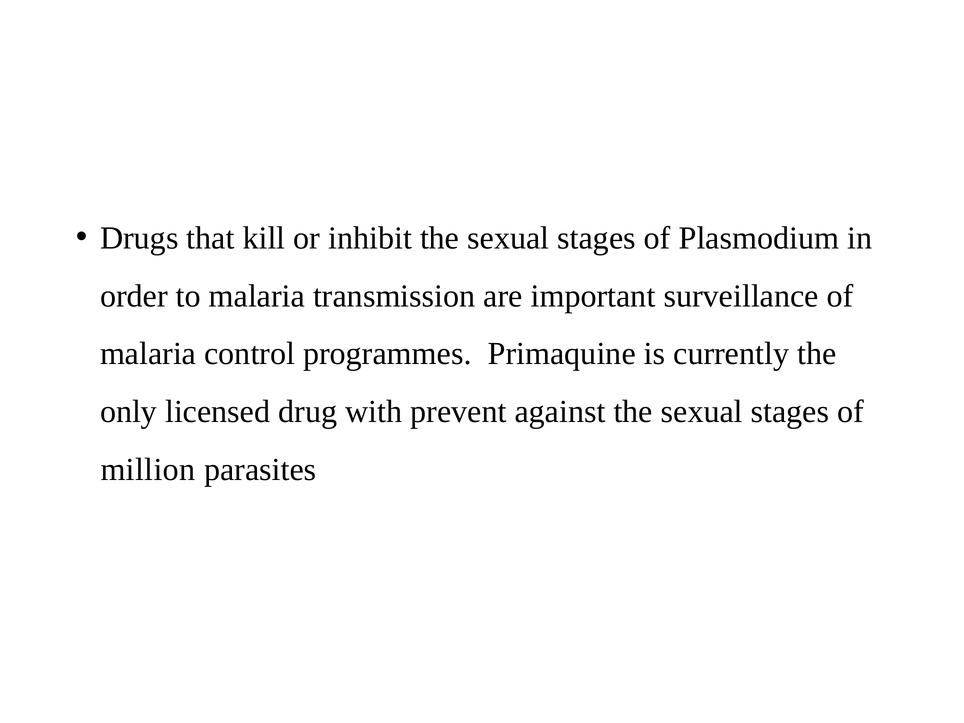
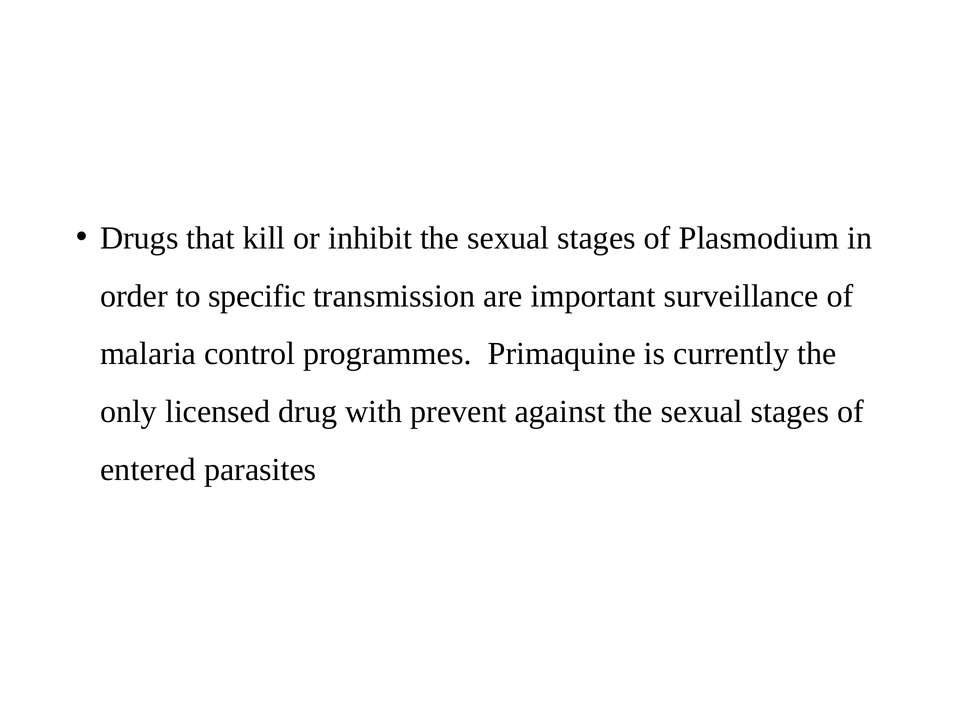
to malaria: malaria -> specific (257, 296)
million: million -> entered (148, 469)
